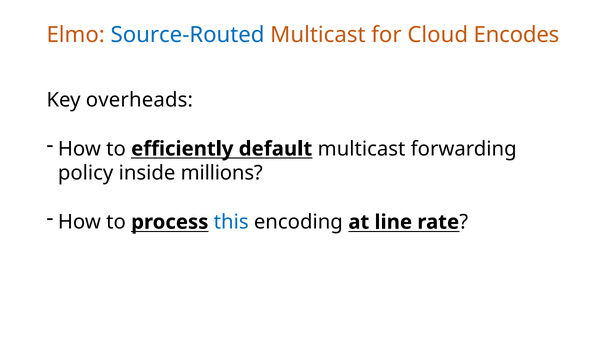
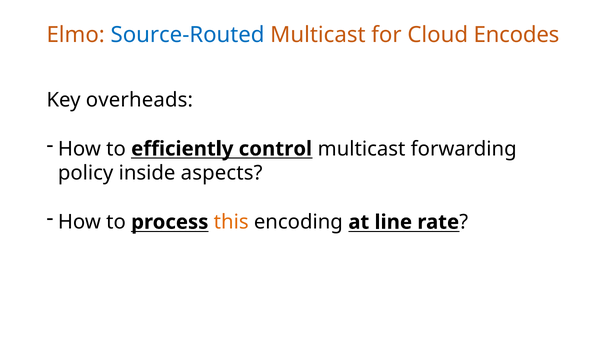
default: default -> control (275, 149)
millions: millions -> aspects (222, 173)
this colour: blue -> orange (231, 222)
